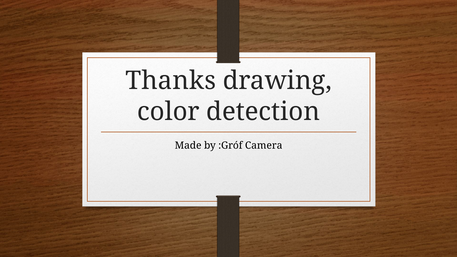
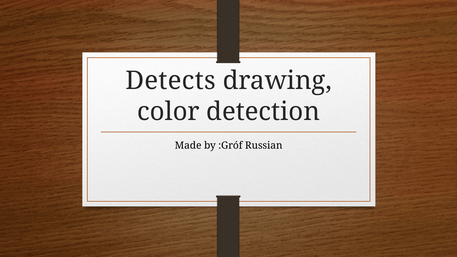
Thanks: Thanks -> Detects (171, 81)
Camera: Camera -> Russian (264, 146)
